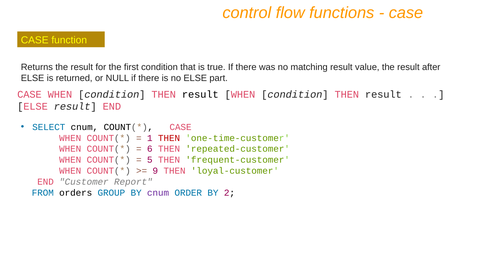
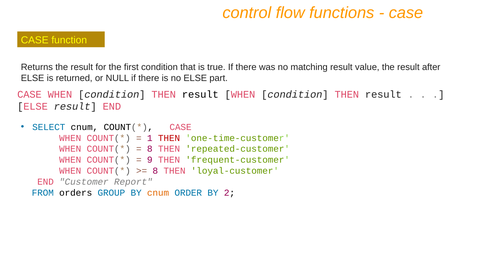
6: 6 -> 8 (150, 149)
5: 5 -> 9 (150, 160)
9: 9 -> 8 (155, 171)
cnum colour: purple -> orange (158, 193)
